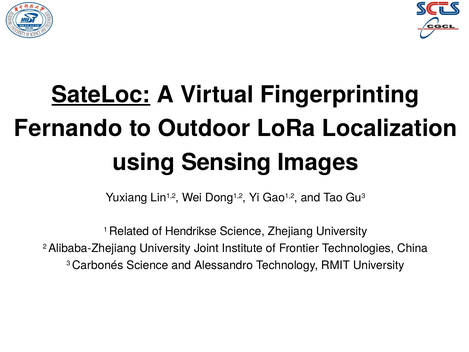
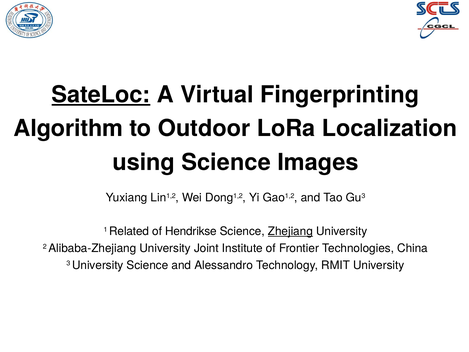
Fernando: Fernando -> Algorithm (68, 128)
using Sensing: Sensing -> Science (226, 162)
Zhejiang underline: none -> present (290, 231)
3 Carbonés: Carbonés -> University (98, 265)
